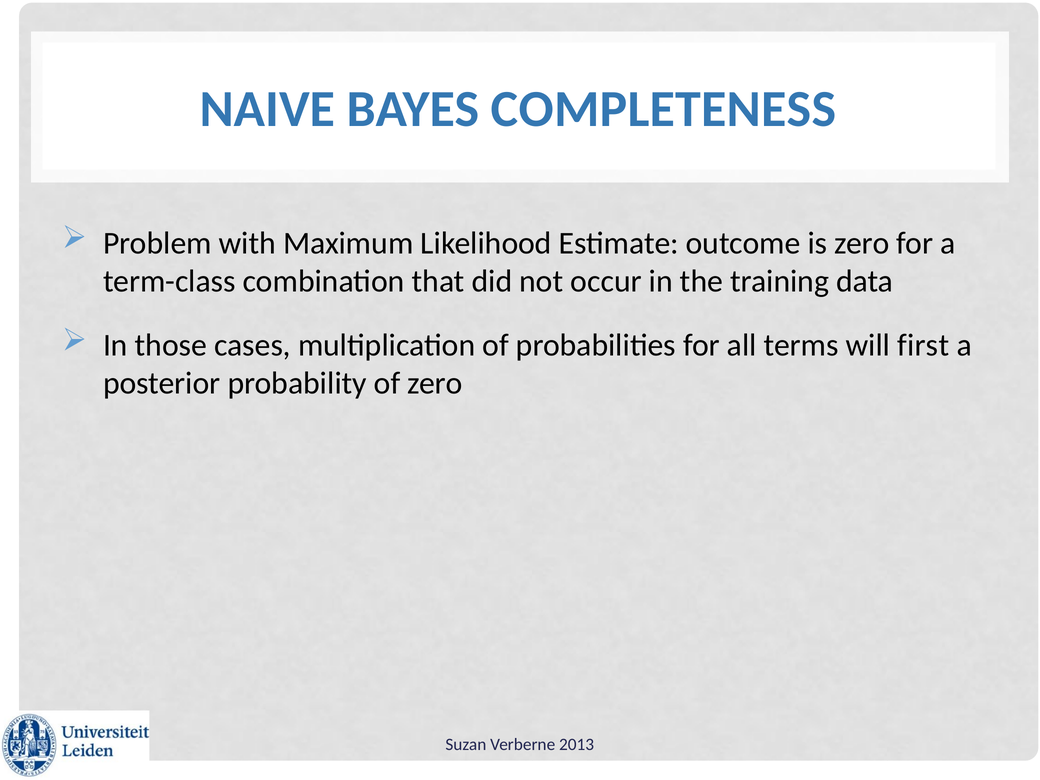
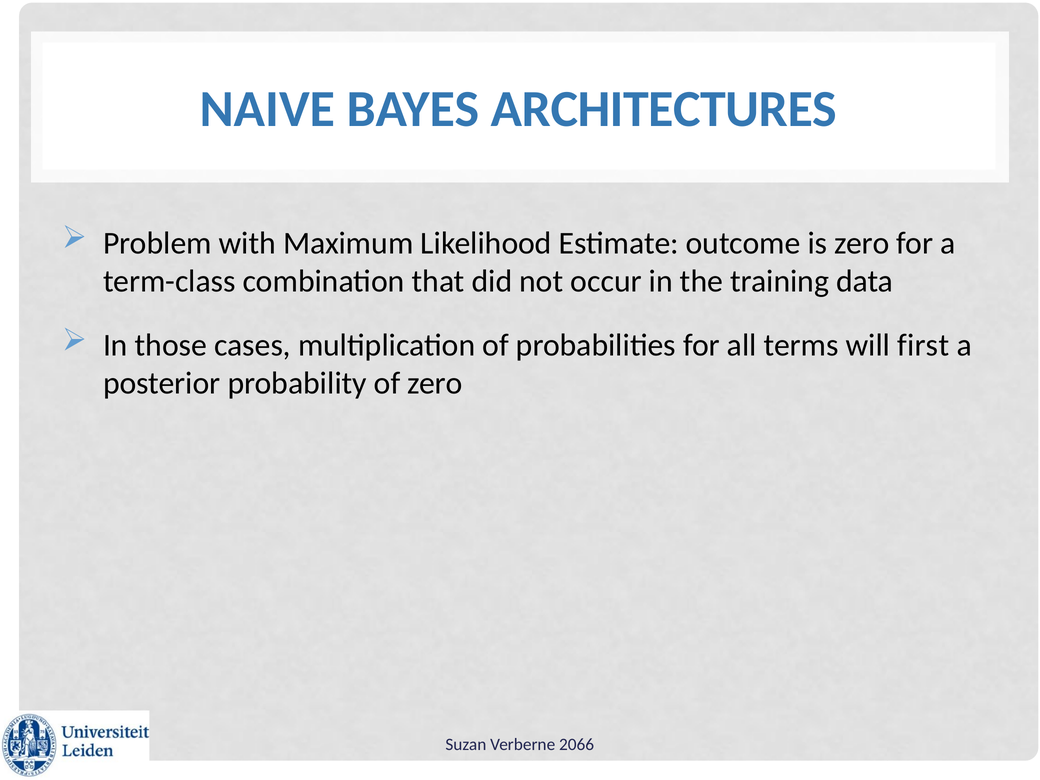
COMPLETENESS: COMPLETENESS -> ARCHITECTURES (664, 109)
2013: 2013 -> 2066 (577, 745)
